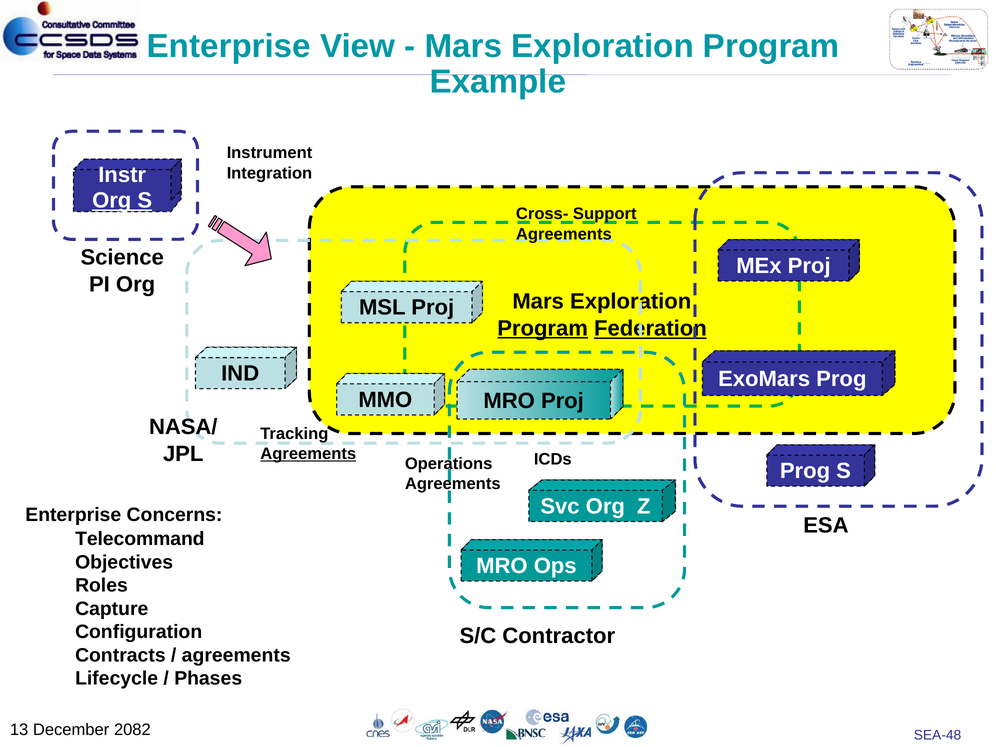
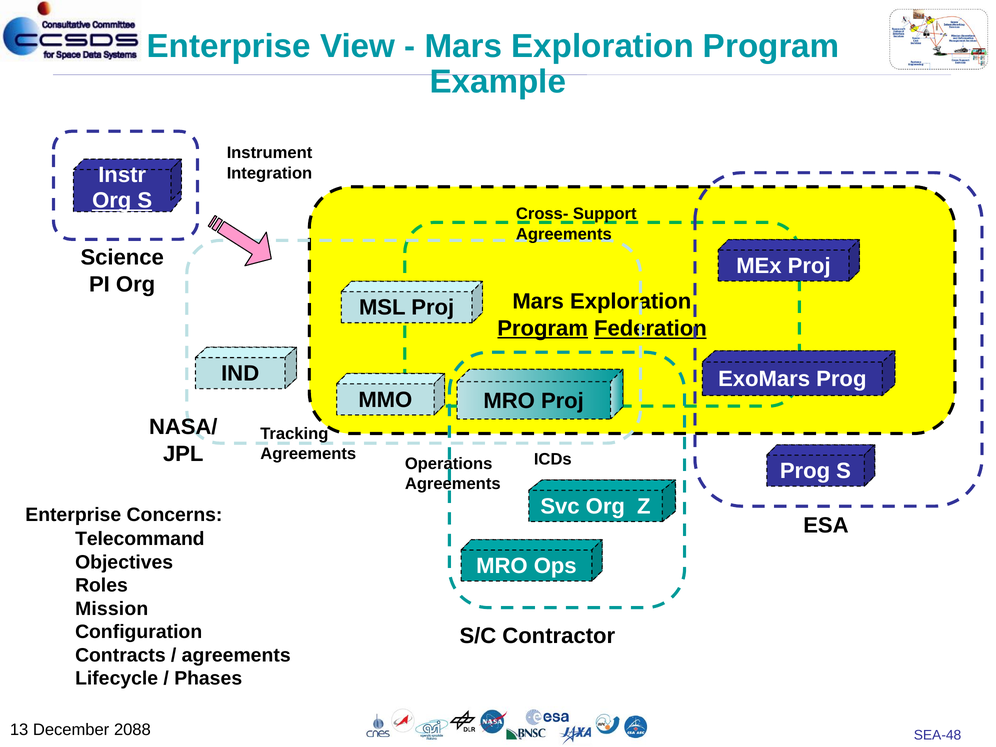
Agreements underline: present -> none (308, 454)
Capture: Capture -> Mission (112, 609)
2082: 2082 -> 2088 (132, 730)
